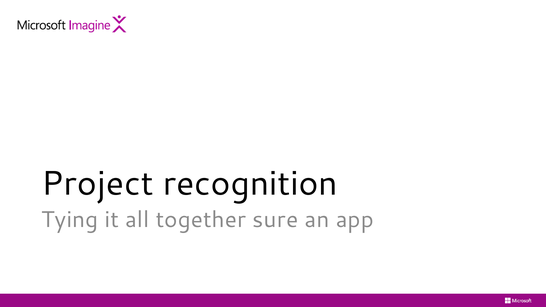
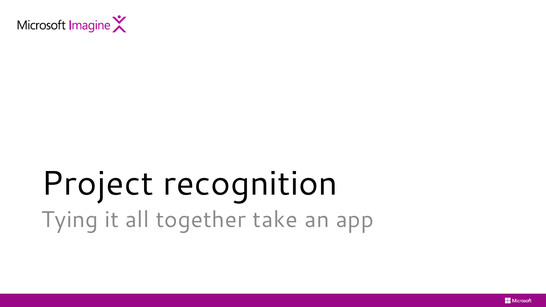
sure: sure -> take (275, 220)
